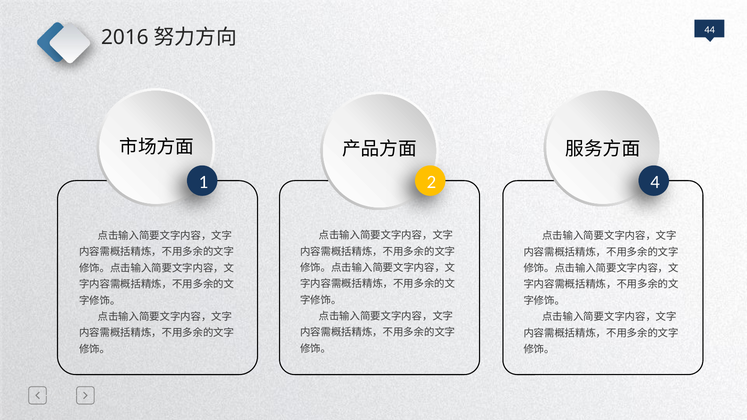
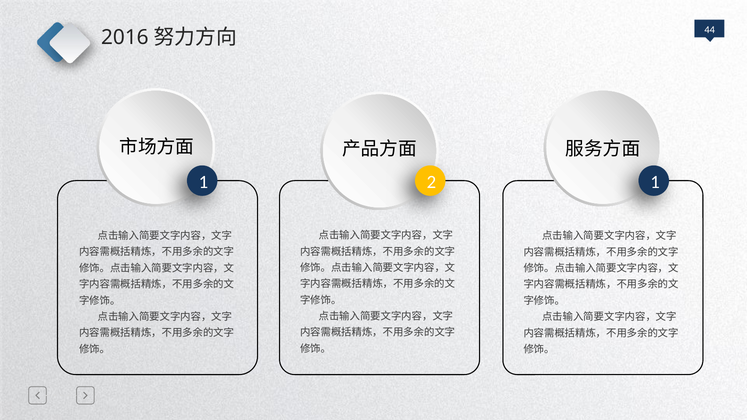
2 4: 4 -> 1 (655, 182)
